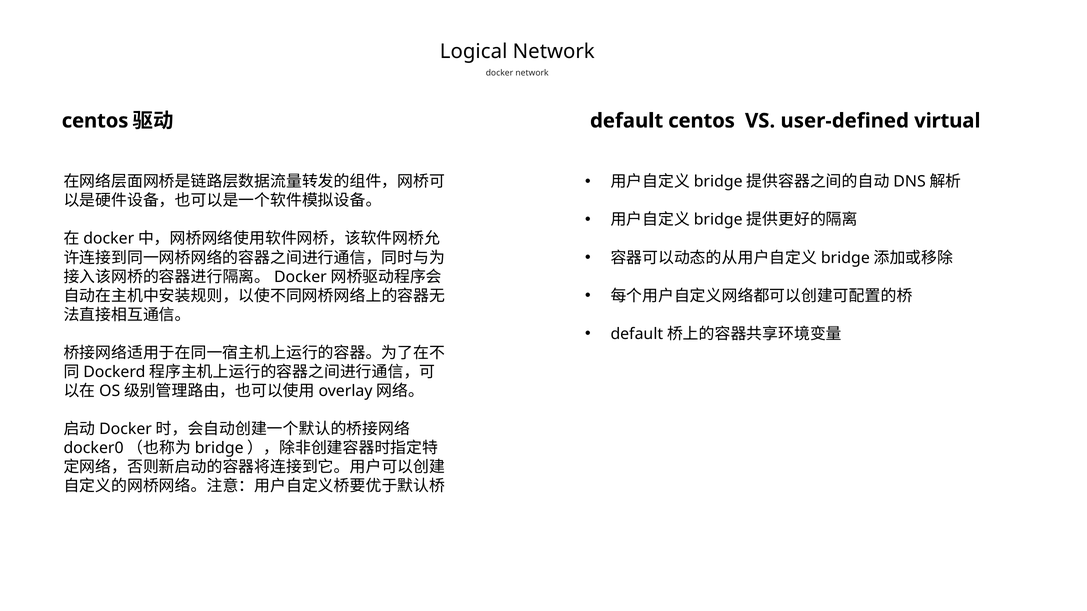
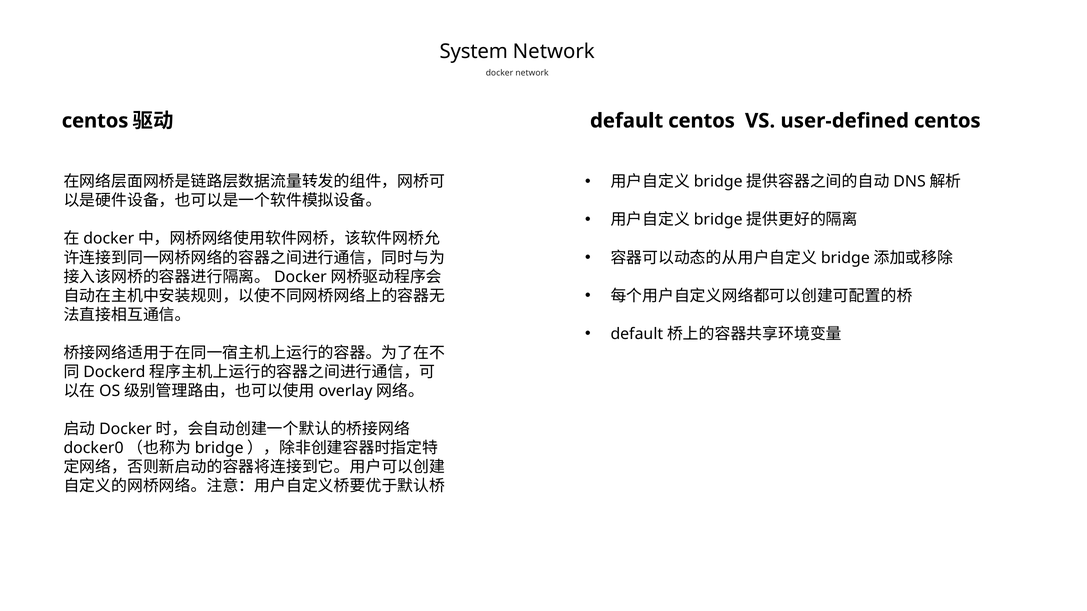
Logical: Logical -> System (474, 51)
user-defined virtual: virtual -> centos (947, 121)
